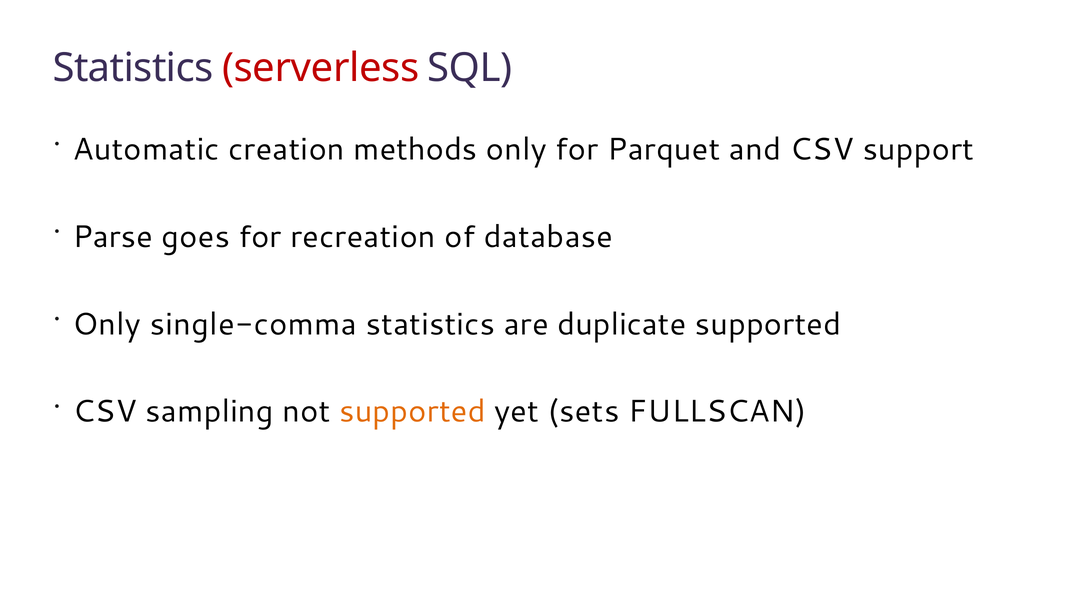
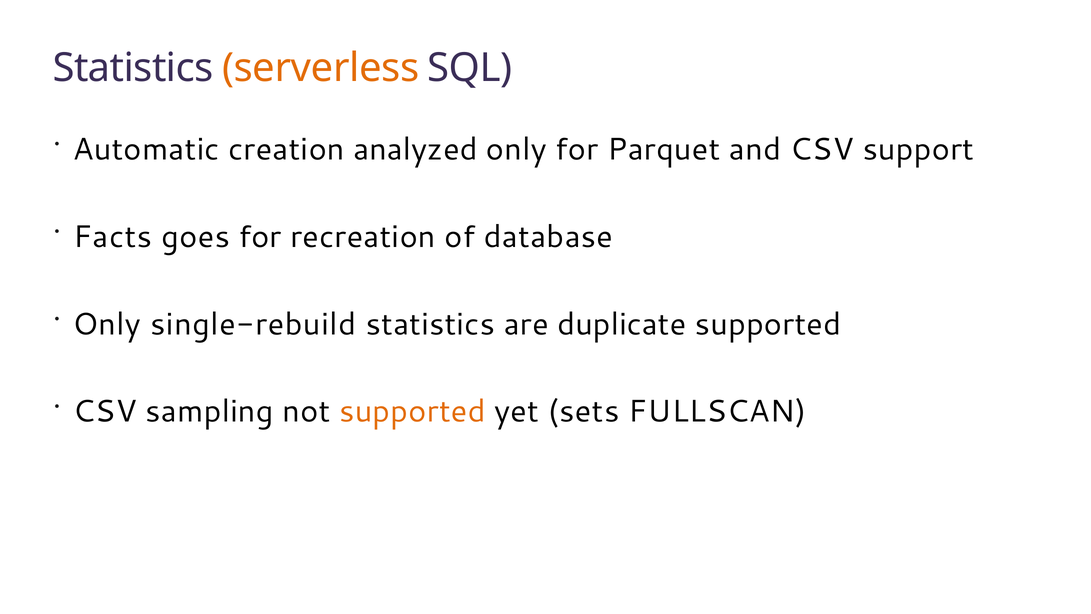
serverless colour: red -> orange (321, 68)
methods: methods -> analyzed (415, 149)
Parse: Parse -> Facts (113, 237)
single-comma: single-comma -> single-rebuild (253, 324)
